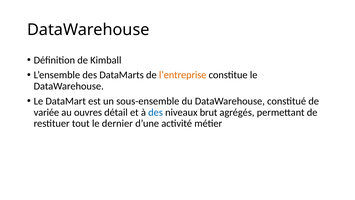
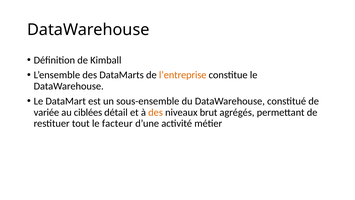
ouvres: ouvres -> ciblées (88, 112)
des colour: blue -> orange (156, 112)
dernier: dernier -> facteur (117, 123)
